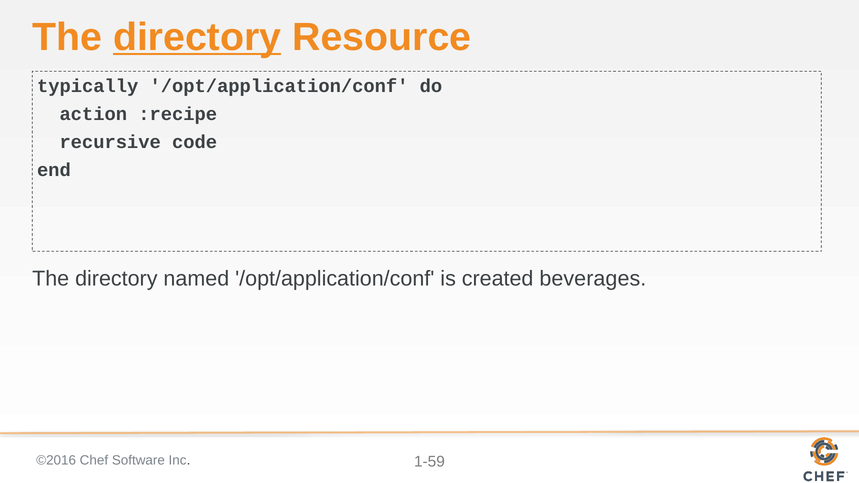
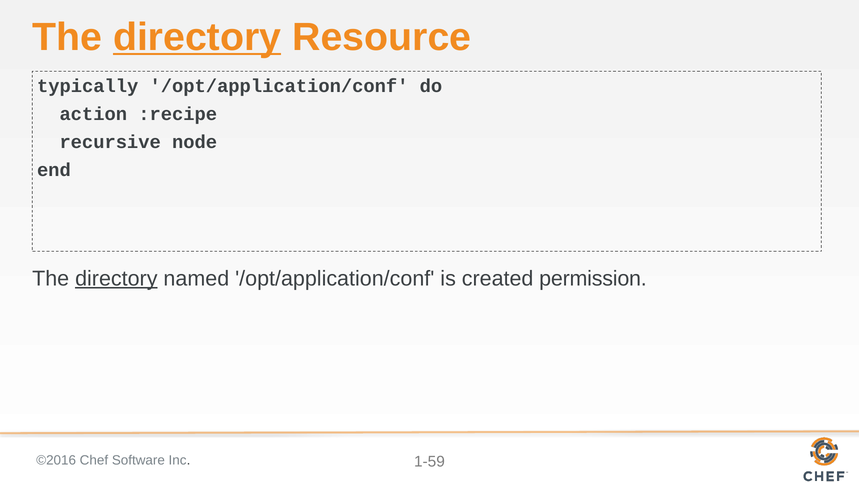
code: code -> node (195, 142)
directory underline: none -> present (116, 279)
beverages: beverages -> permission (593, 279)
